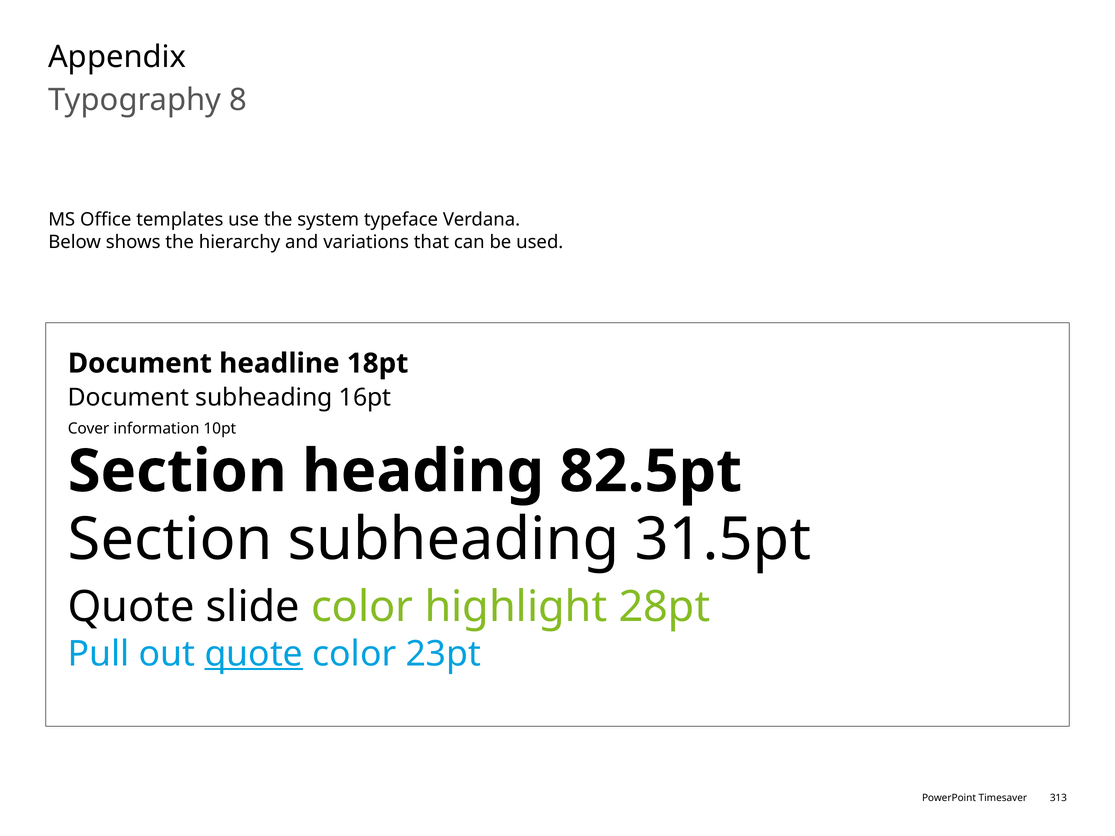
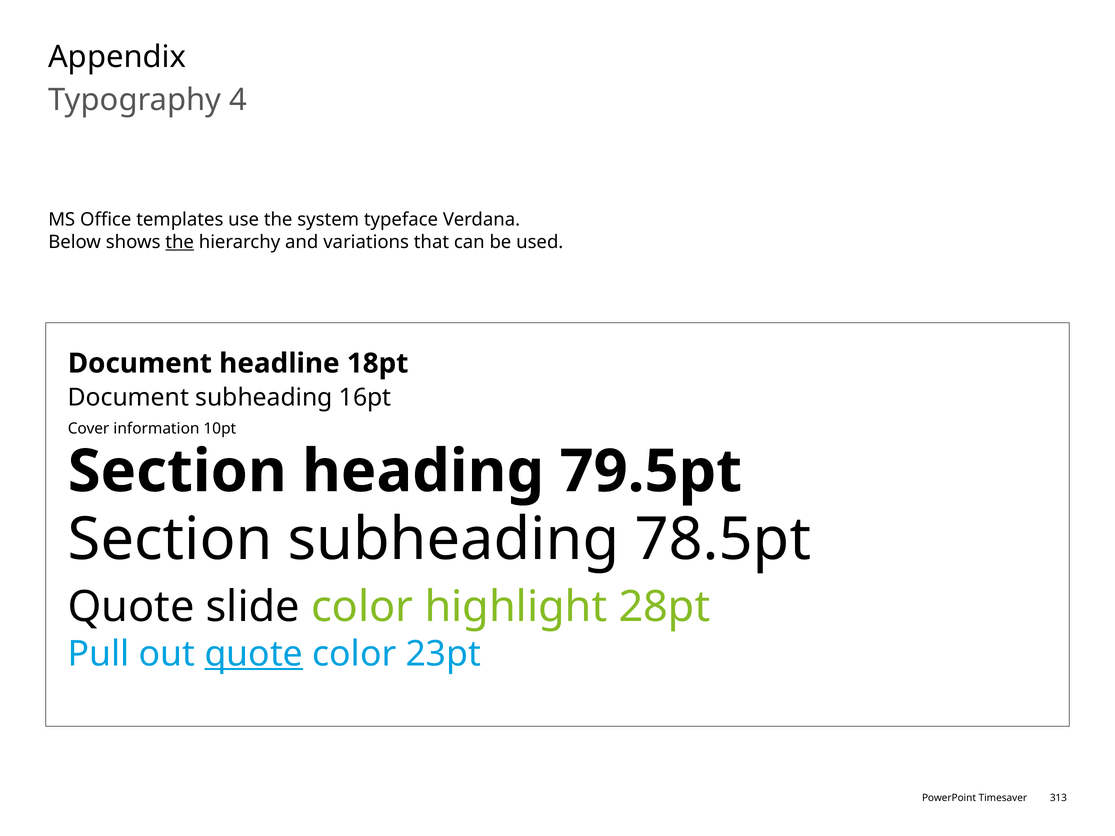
8: 8 -> 4 (238, 100)
the underline: none -> present (180, 242)
82.5pt: 82.5pt -> 79.5pt (651, 472)
31.5pt: 31.5pt -> 78.5pt (723, 540)
